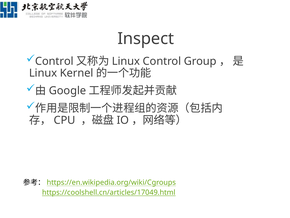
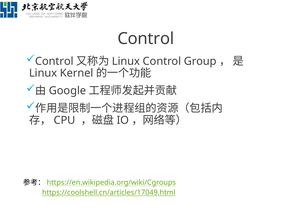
Inspect: Inspect -> Control (146, 39)
